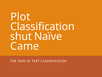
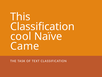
Plot: Plot -> This (20, 17)
shut: shut -> cool (21, 36)
